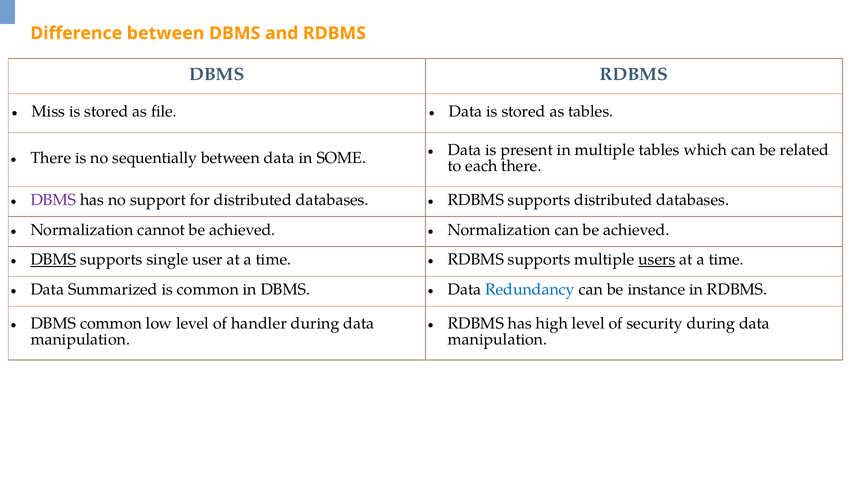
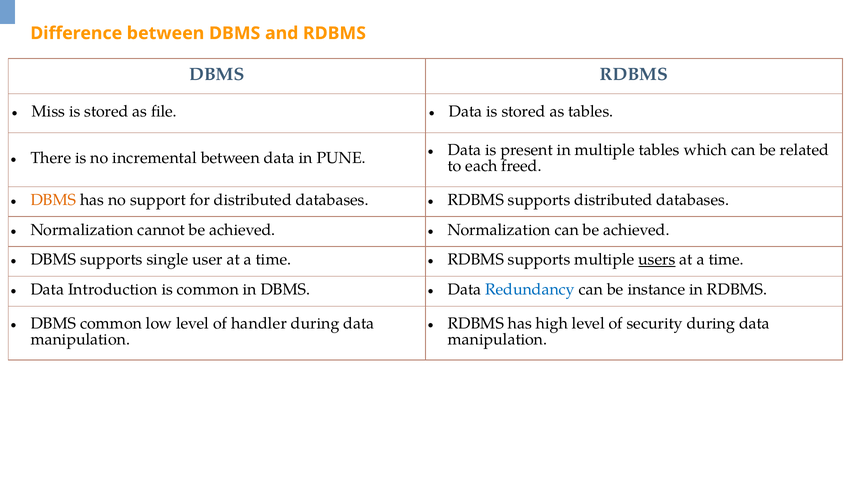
sequentially: sequentially -> incremental (155, 158)
SOME: SOME -> PUNE (341, 158)
each there: there -> freed (522, 166)
DBMS colour: purple -> orange (53, 200)
DBMS underline: present -> none (53, 260)
Summarized: Summarized -> Introduction (113, 289)
